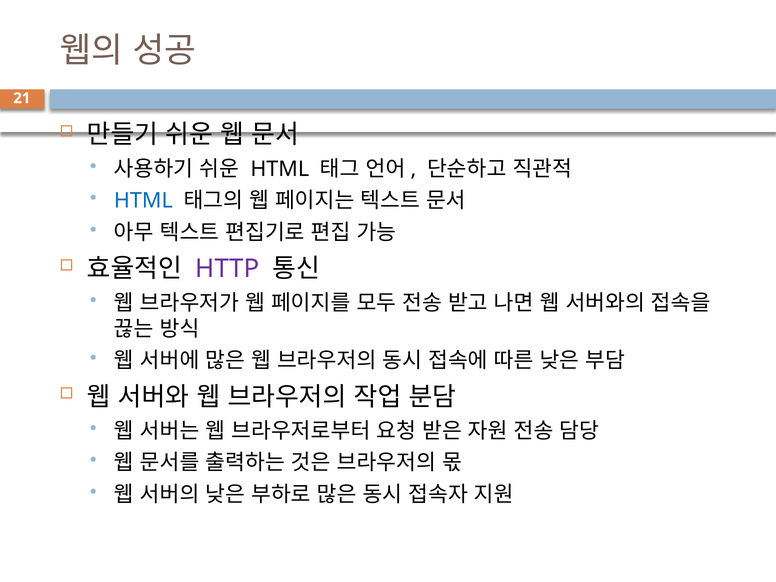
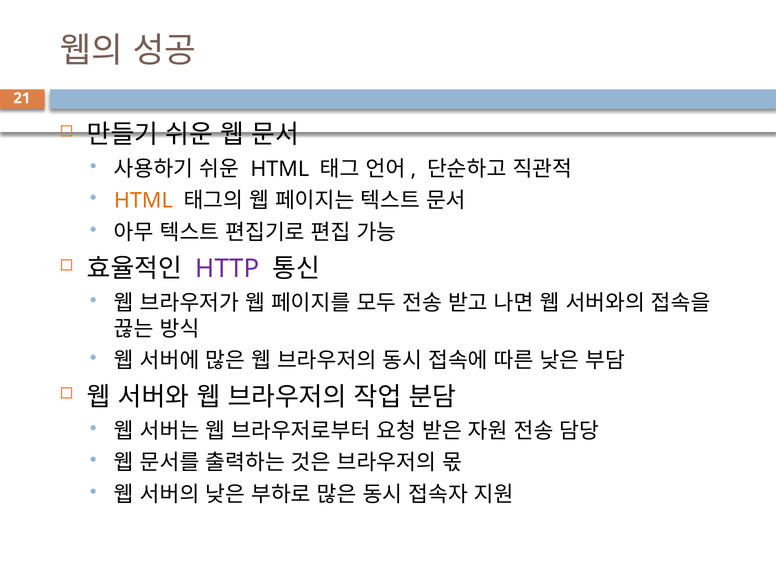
HTML colour: blue -> orange (143, 201)
